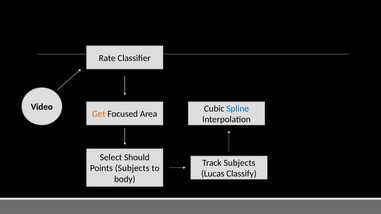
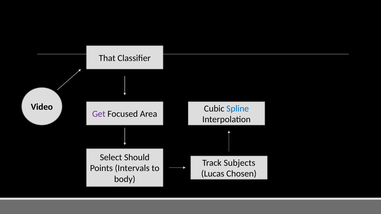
Rate: Rate -> That (107, 58)
Get colour: orange -> purple (99, 114)
Points Subjects: Subjects -> Intervals (132, 168)
Classify: Classify -> Chosen (241, 174)
